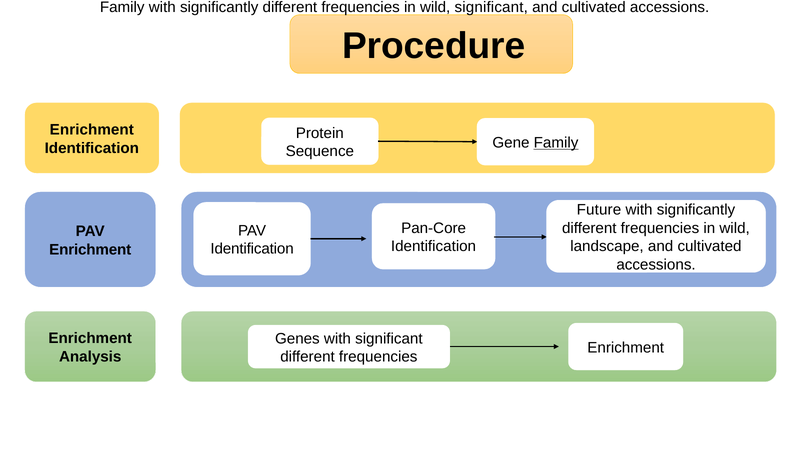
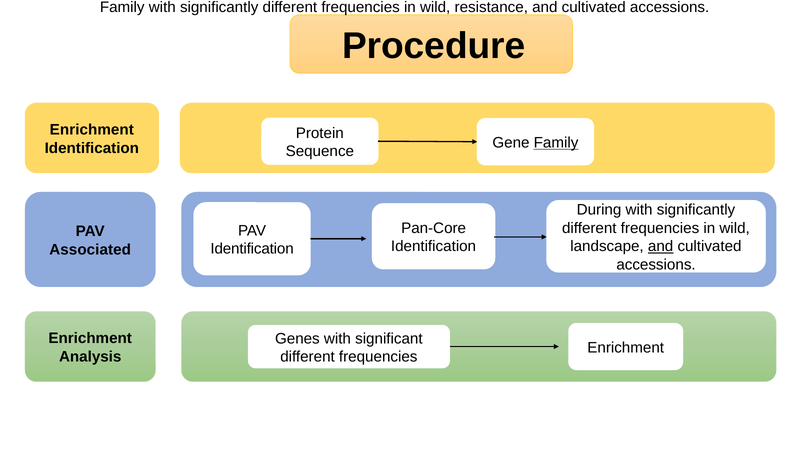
wild significant: significant -> resistance (491, 7)
Future: Future -> During (599, 210)
and underline: none -> present (661, 246)
Enrichment: Enrichment -> Associated (90, 249)
